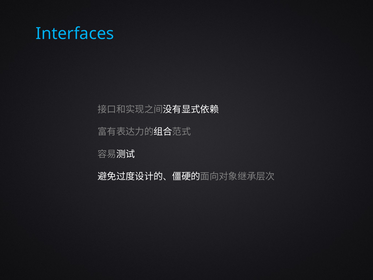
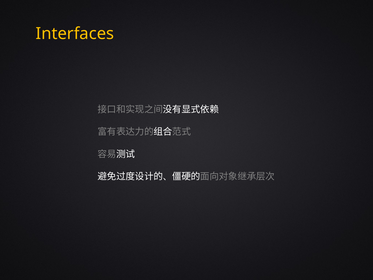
Interfaces colour: light blue -> yellow (75, 34)
